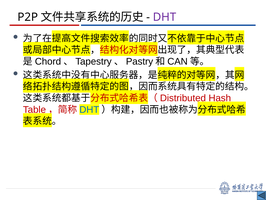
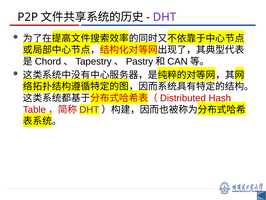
DHT colour: blue -> purple (89, 109)
